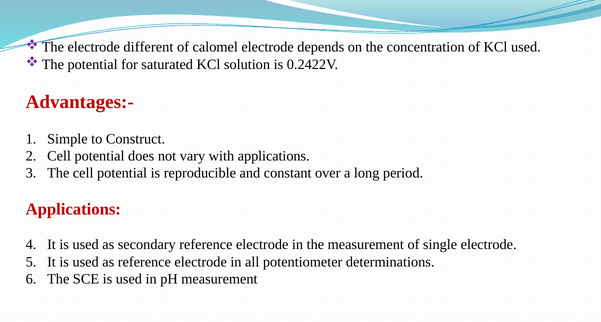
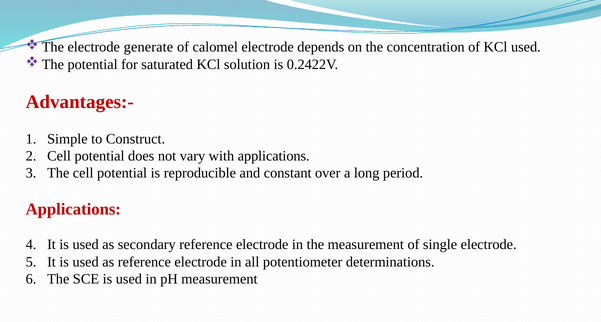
different: different -> generate (148, 47)
